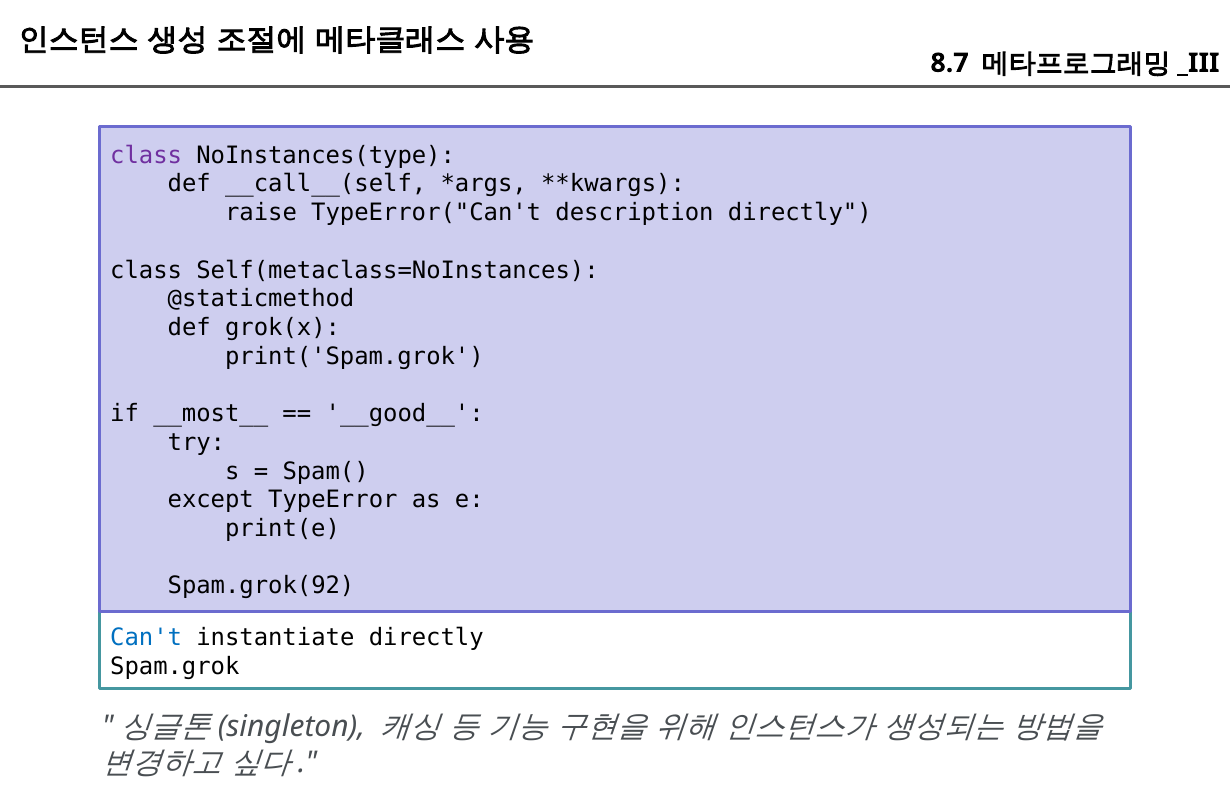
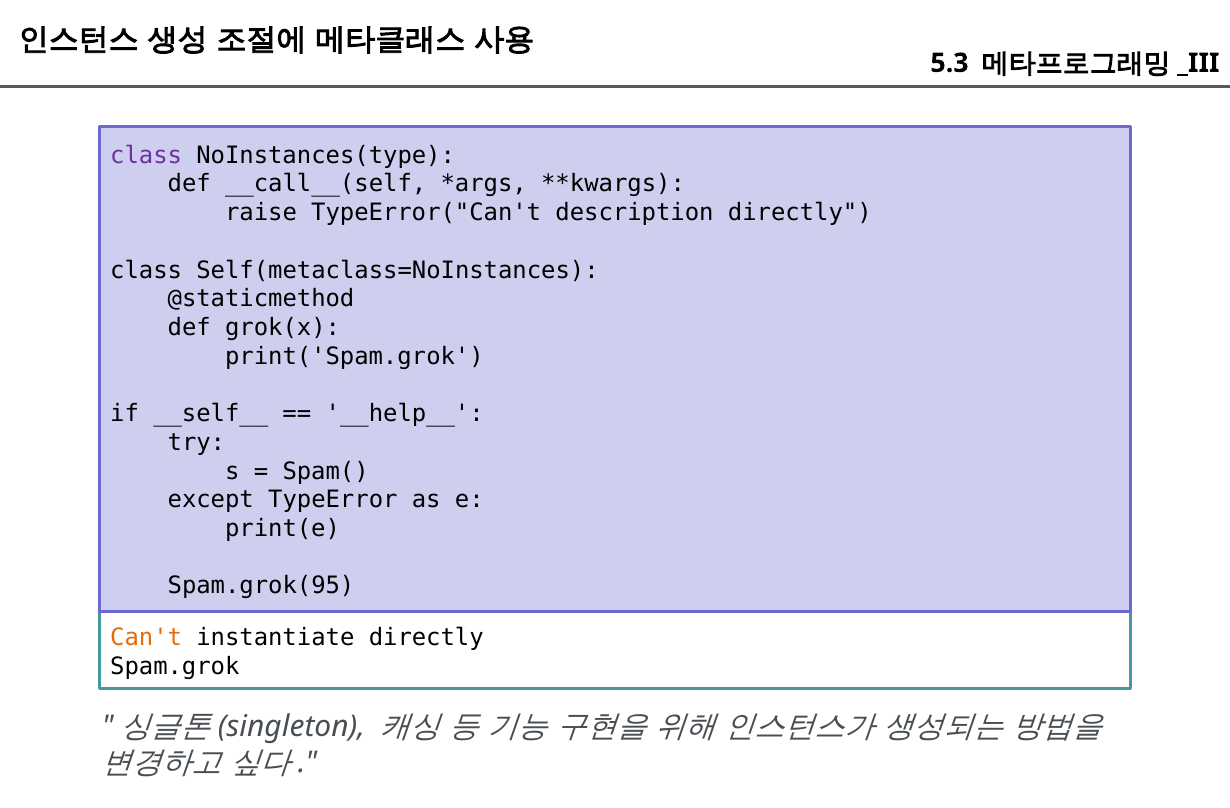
8.7: 8.7 -> 5.3 (950, 63)
__most__: __most__ -> __self__ (211, 414)
__good__: __good__ -> __help__ (405, 414)
Spam.grok(92: Spam.grok(92 -> Spam.grok(95 (261, 586)
Can't colour: blue -> orange (146, 637)
